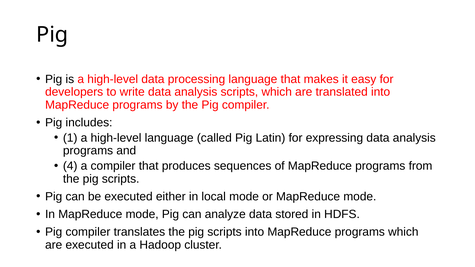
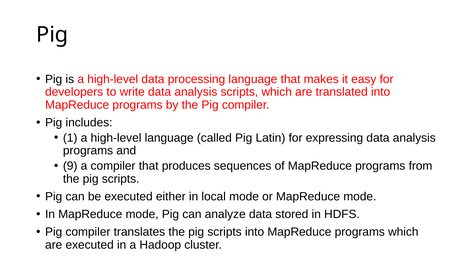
4: 4 -> 9 (70, 166)
